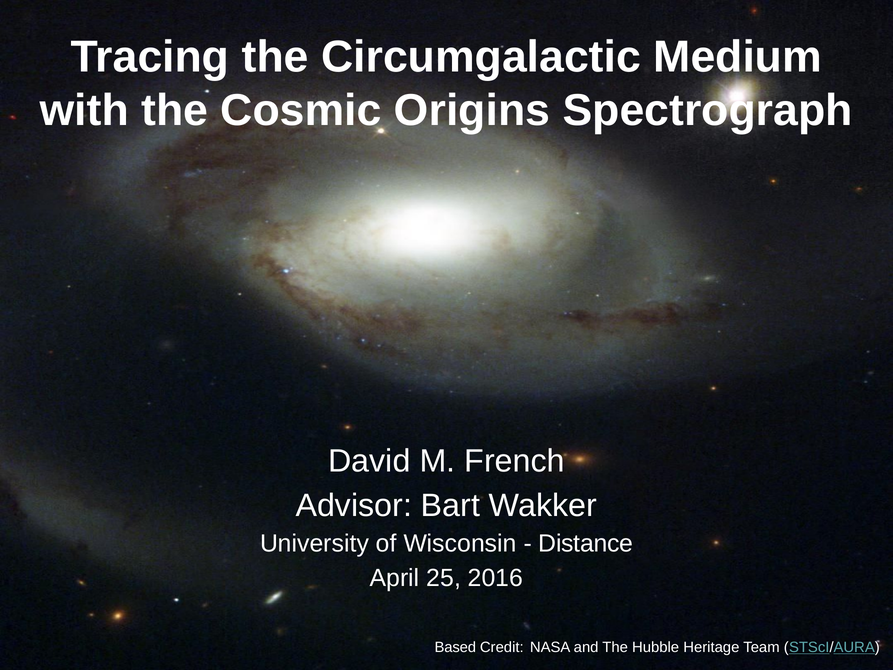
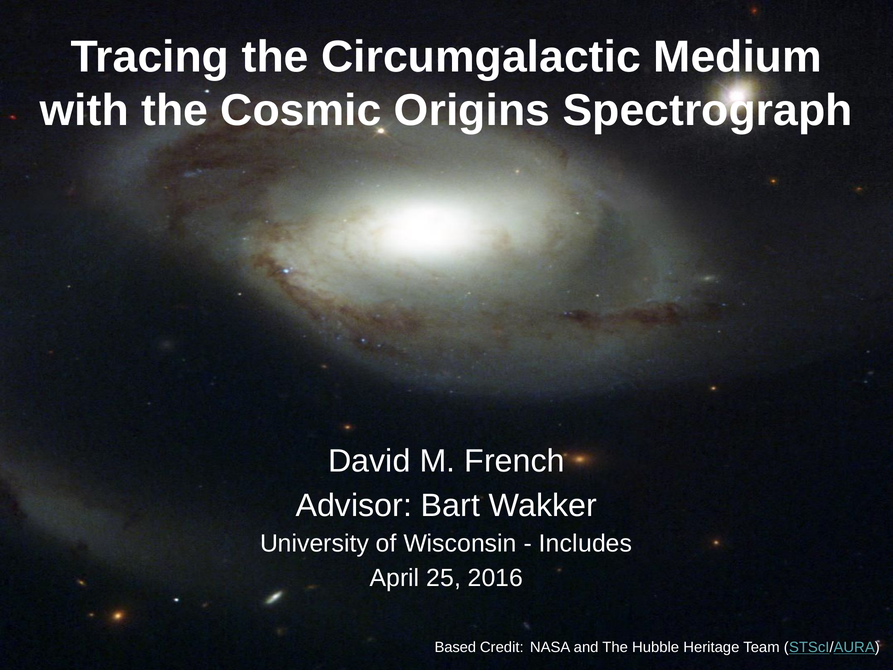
Distance: Distance -> Includes (586, 543)
